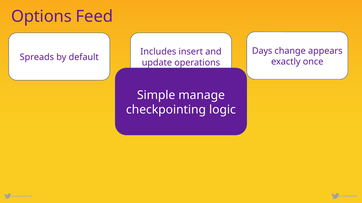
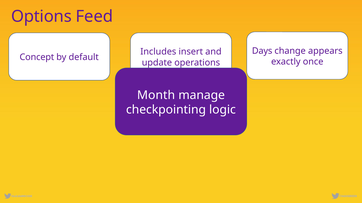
Spreads: Spreads -> Concept (37, 57)
Simple: Simple -> Month (156, 95)
